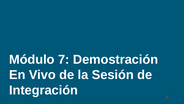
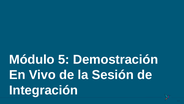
7: 7 -> 5 (64, 59)
